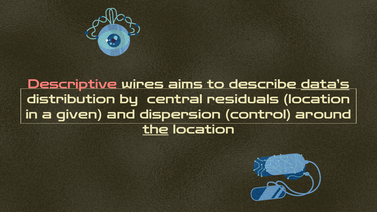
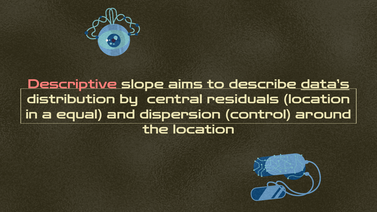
wires: wires -> slope (143, 84)
given: given -> equal (79, 114)
the underline: present -> none (156, 130)
